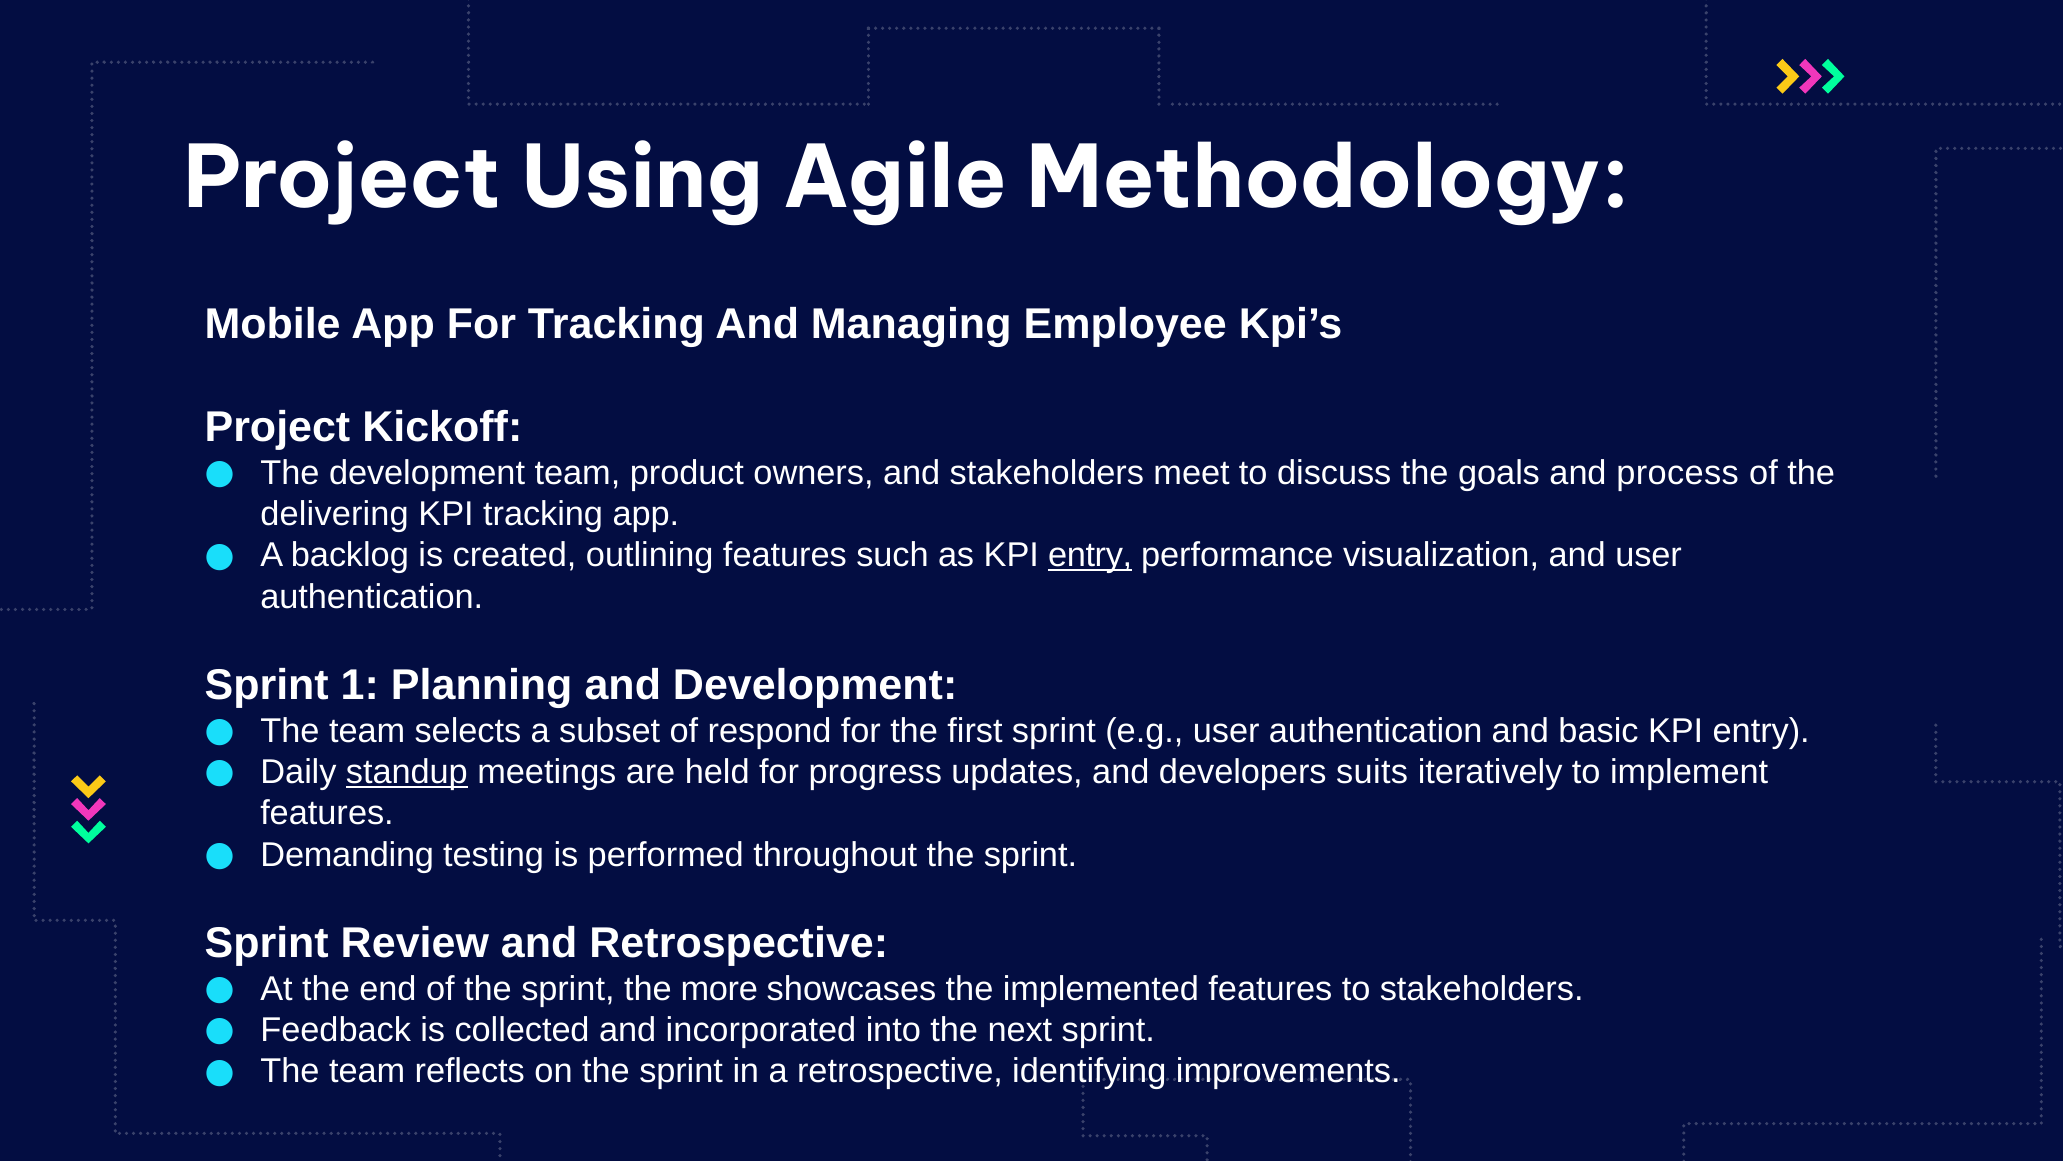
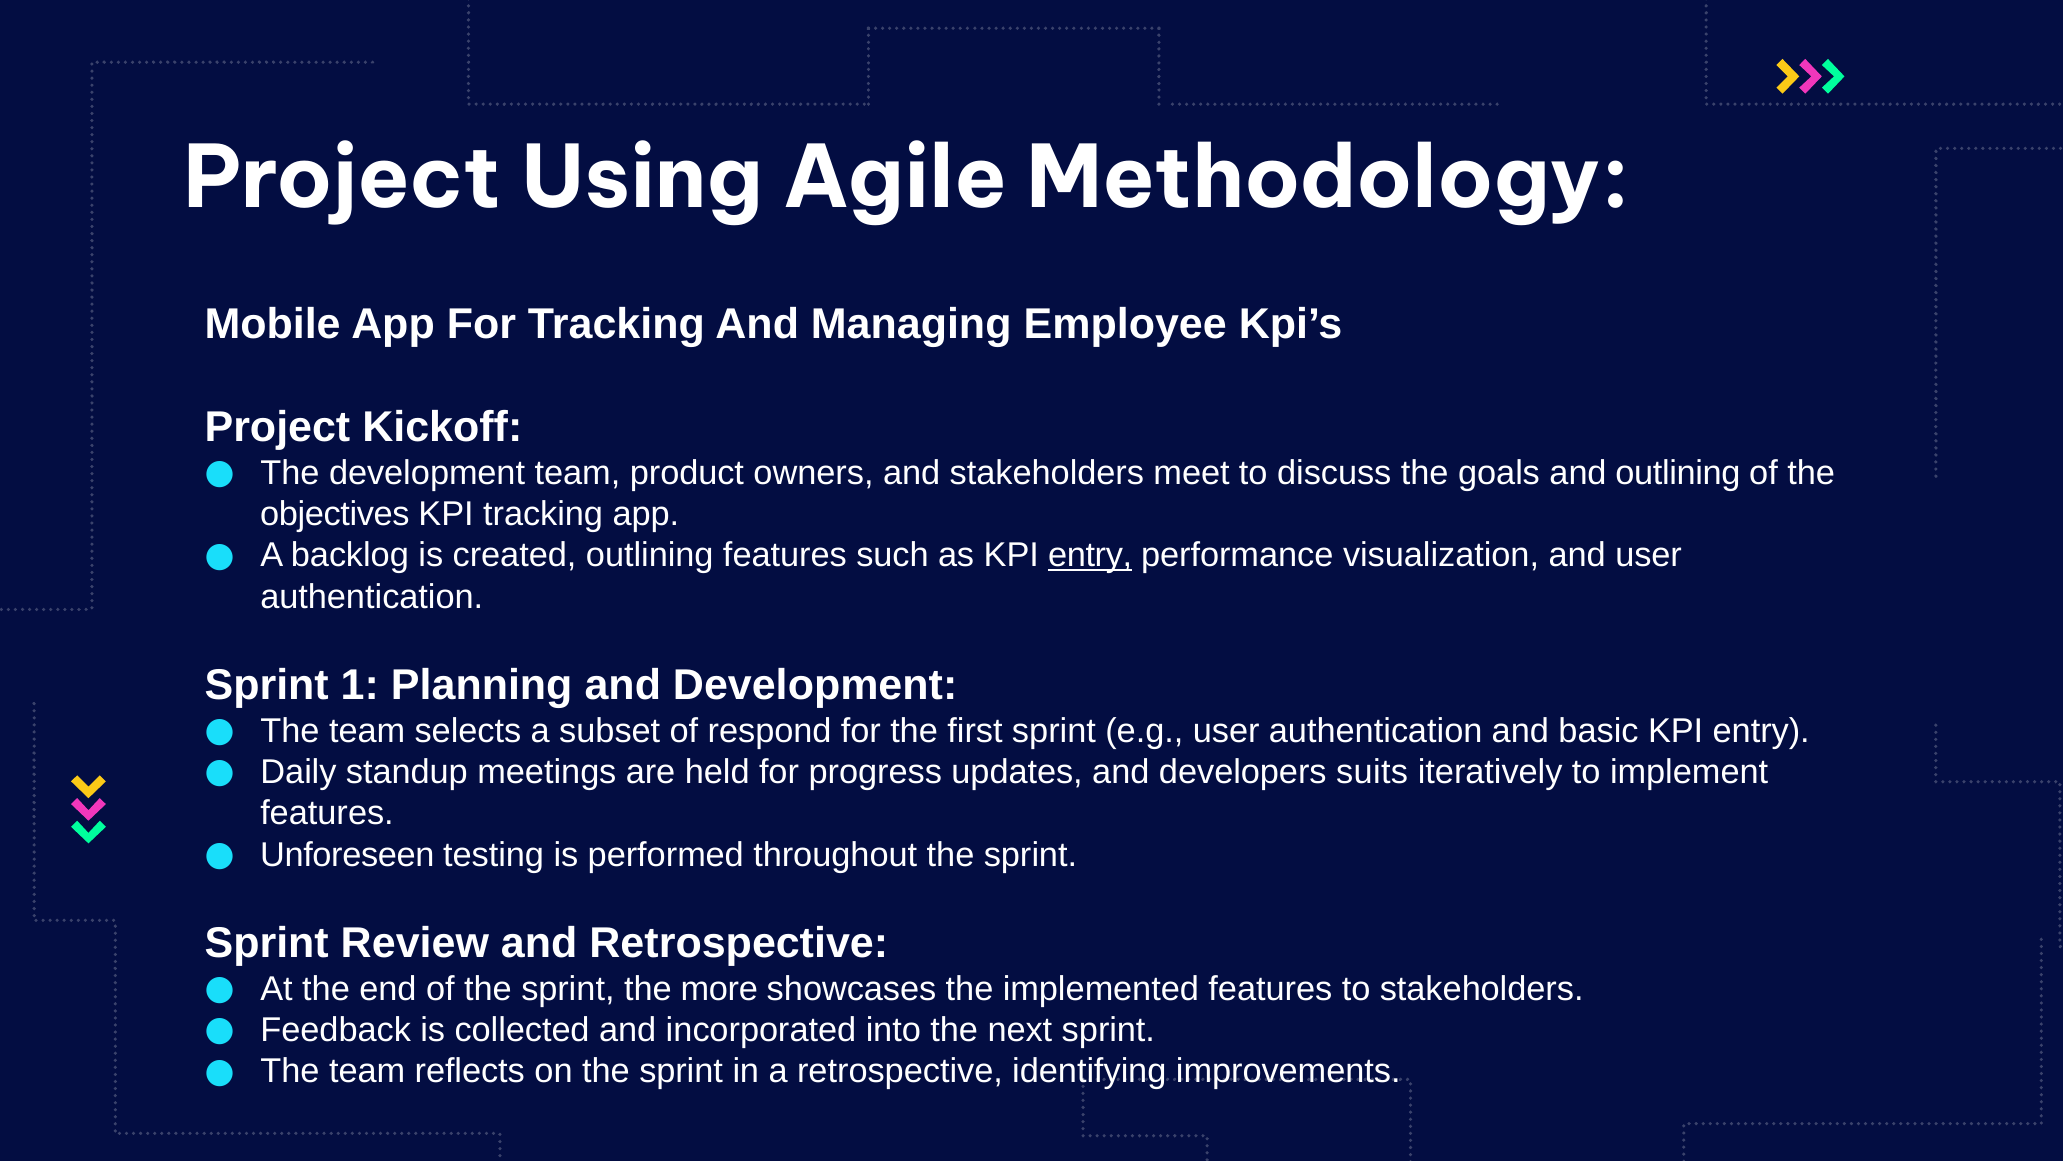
and process: process -> outlining (1678, 473)
delivering: delivering -> objectives (335, 514)
standup underline: present -> none (407, 772)
Demanding: Demanding -> Unforeseen (347, 854)
